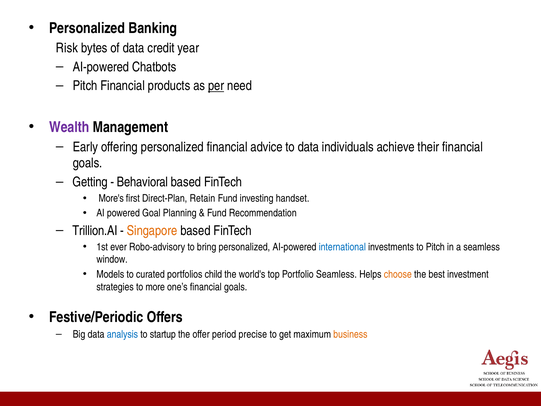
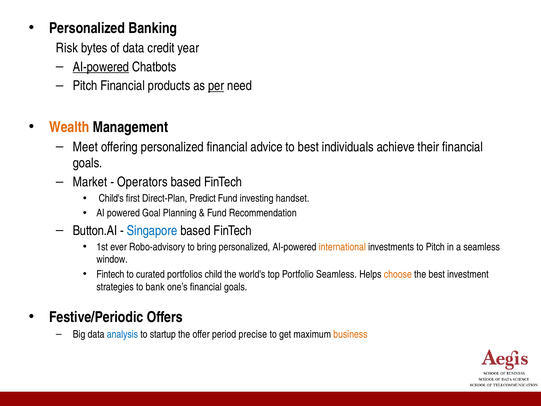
AI-powered underline: none -> present (101, 67)
Wealth colour: purple -> orange (69, 127)
Early: Early -> Meet (85, 147)
to data: data -> best (308, 147)
Getting: Getting -> Market (90, 182)
Behavioral: Behavioral -> Operators (142, 182)
More's: More's -> Child's (111, 198)
Retain: Retain -> Predict (203, 198)
Trillion.AI: Trillion.AI -> Button.AI (95, 230)
Singapore colour: orange -> blue (152, 230)
international colour: blue -> orange (342, 247)
Models: Models -> Fintech (110, 274)
more: more -> bank (155, 287)
